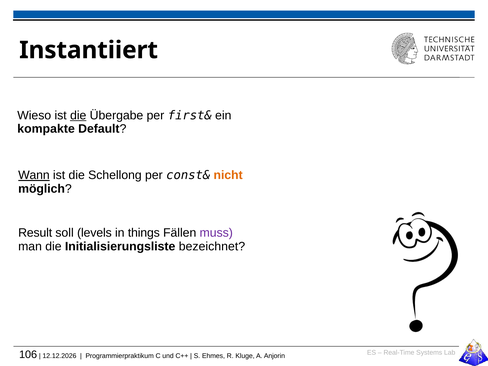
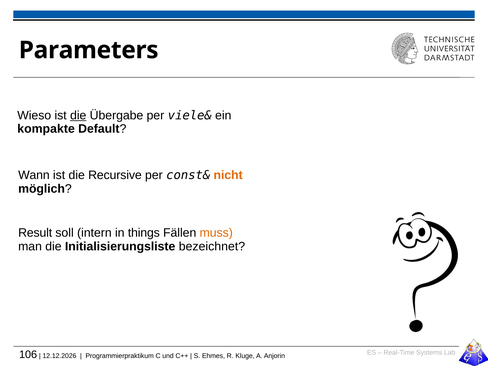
Instantiiert: Instantiiert -> Parameters (89, 50)
first&: first& -> viele& (190, 115)
Wann underline: present -> none (34, 175)
Schellong: Schellong -> Recursive (115, 175)
levels: levels -> intern (94, 233)
muss colour: purple -> orange (216, 233)
